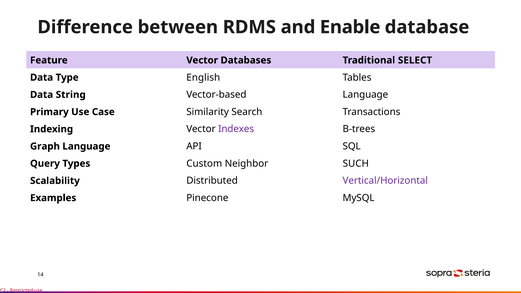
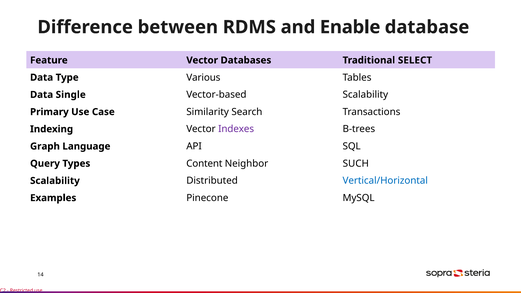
English: English -> Various (203, 77)
String: String -> Single (71, 95)
Vector-based Language: Language -> Scalability (365, 95)
Custom: Custom -> Content (204, 164)
Vertical/Horizontal colour: purple -> blue (385, 181)
